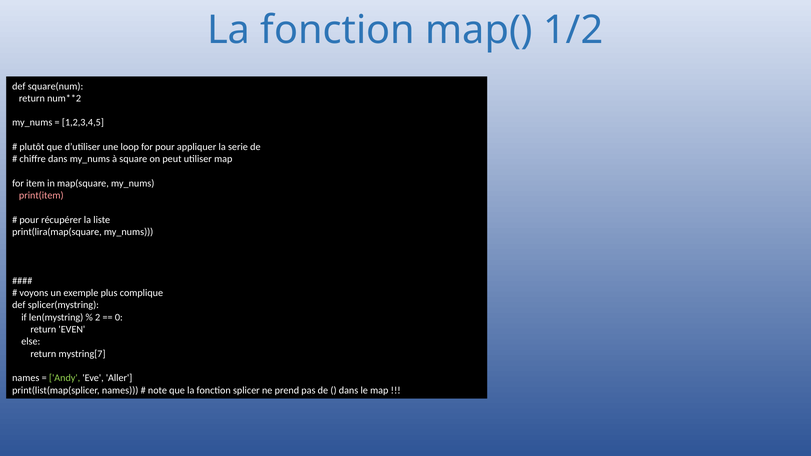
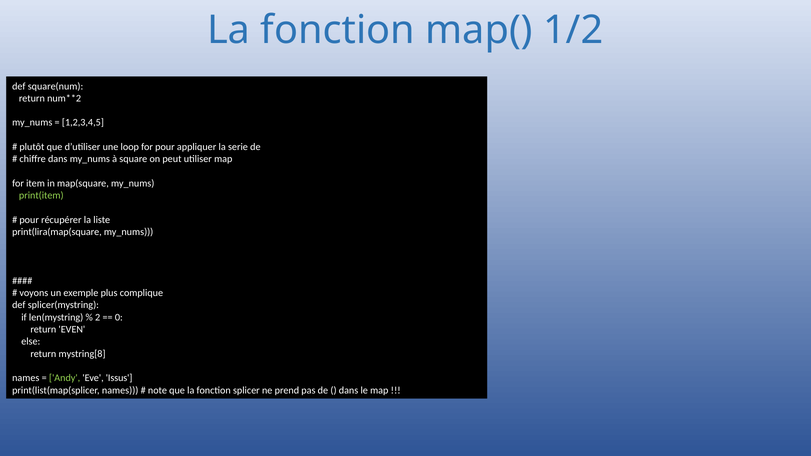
print(item colour: pink -> light green (41, 196)
mystring[7: mystring[7 -> mystring[8 (82, 354)
Aller: Aller -> Issus (119, 378)
